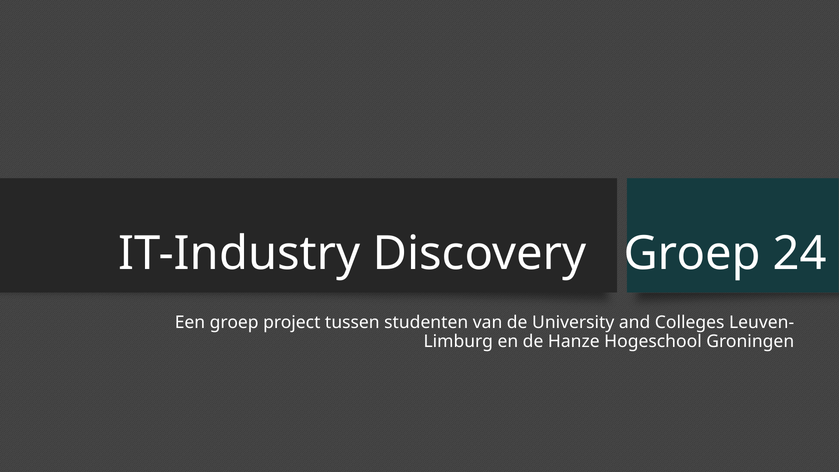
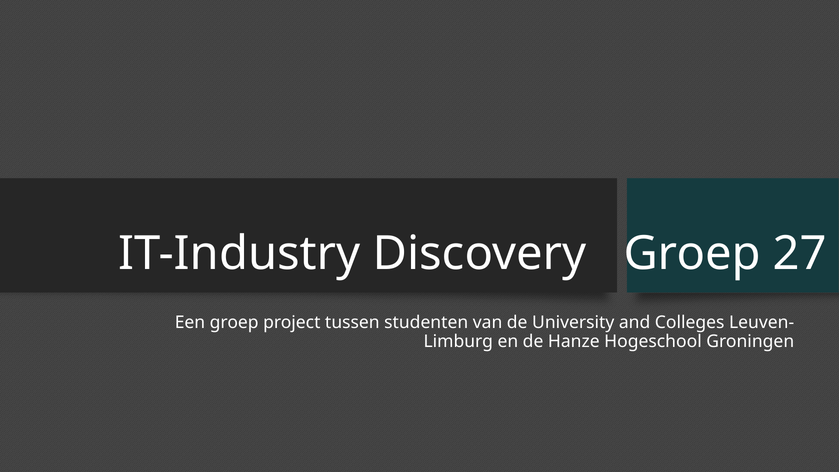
24: 24 -> 27 (800, 254)
